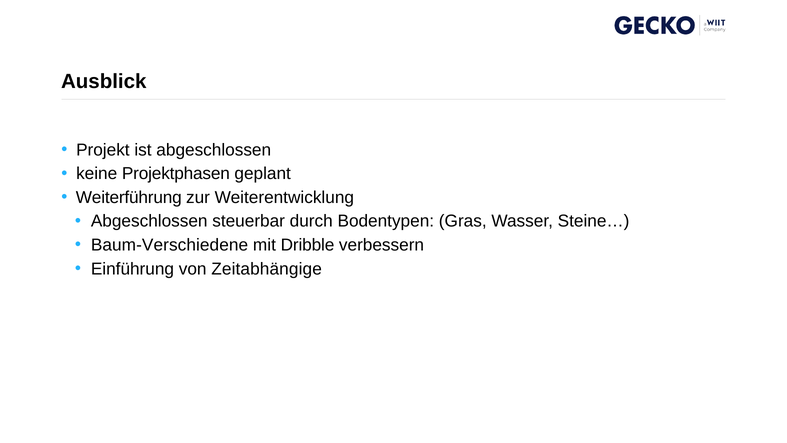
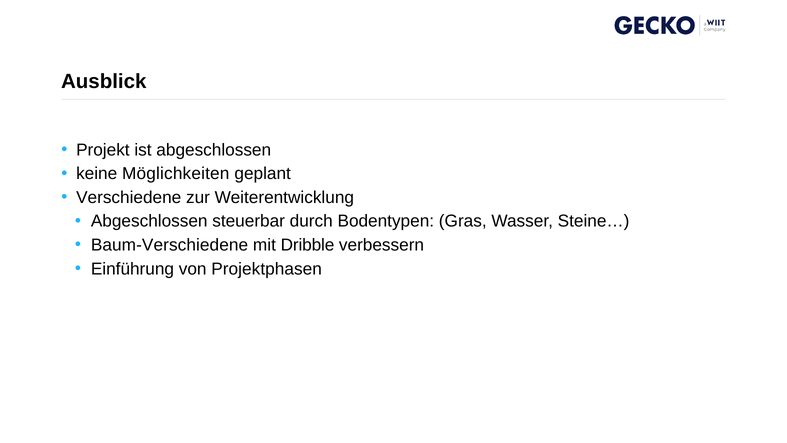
Projektphasen: Projektphasen -> Möglichkeiten (176, 174)
Weiterführung: Weiterführung -> Verschiedene (129, 197)
Zeitabhängige: Zeitabhängige -> Projektphasen (267, 269)
